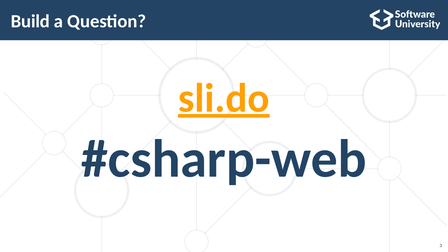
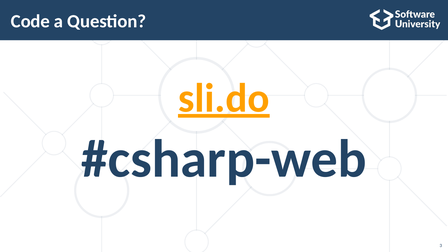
Build: Build -> Code (30, 21)
